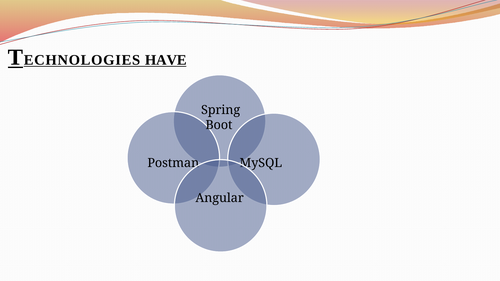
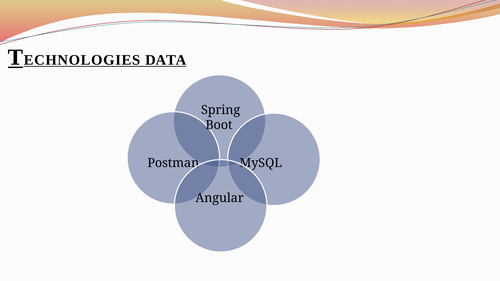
HAVE: HAVE -> DATA (166, 60)
